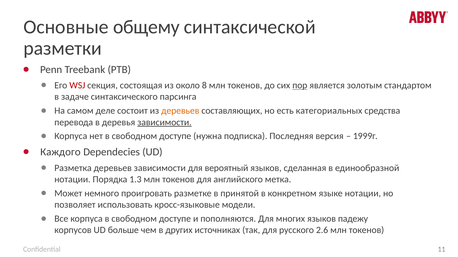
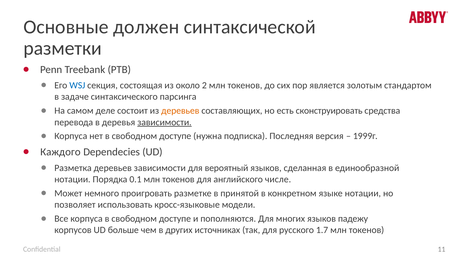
общему: общему -> должен (146, 27)
WSJ colour: red -> blue (77, 86)
8: 8 -> 2 (204, 86)
пор underline: present -> none (300, 86)
категориальных: категориальных -> сконструировать (329, 111)
1.3: 1.3 -> 0.1 (135, 180)
метка: метка -> числе (278, 180)
2.6: 2.6 -> 1.7 (322, 231)
